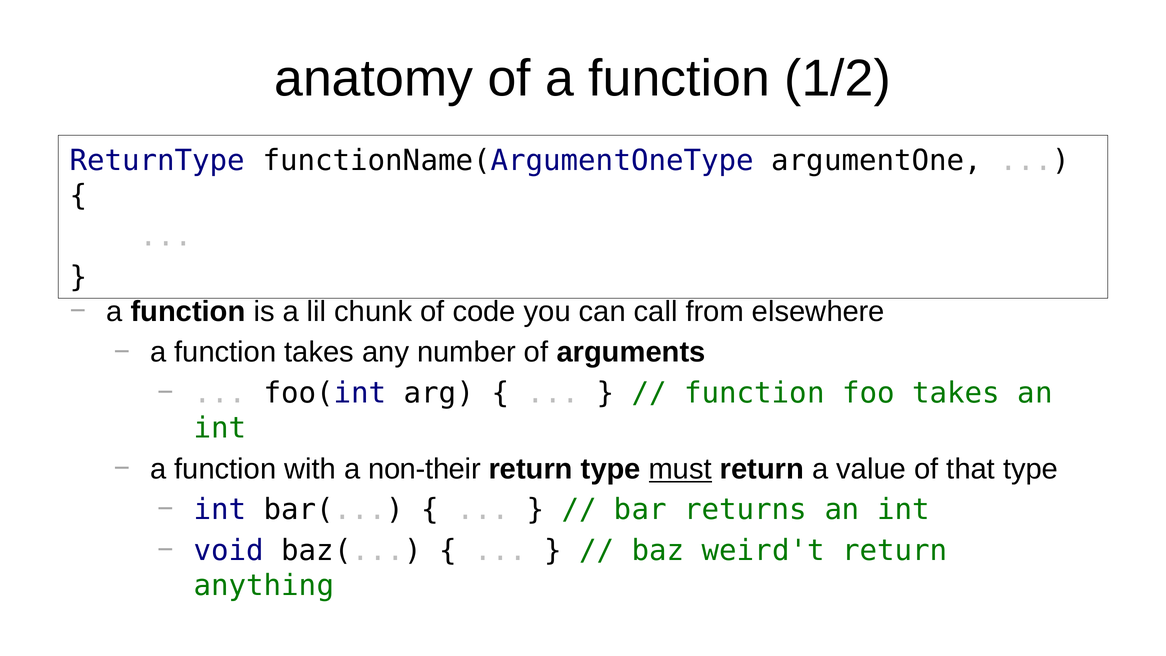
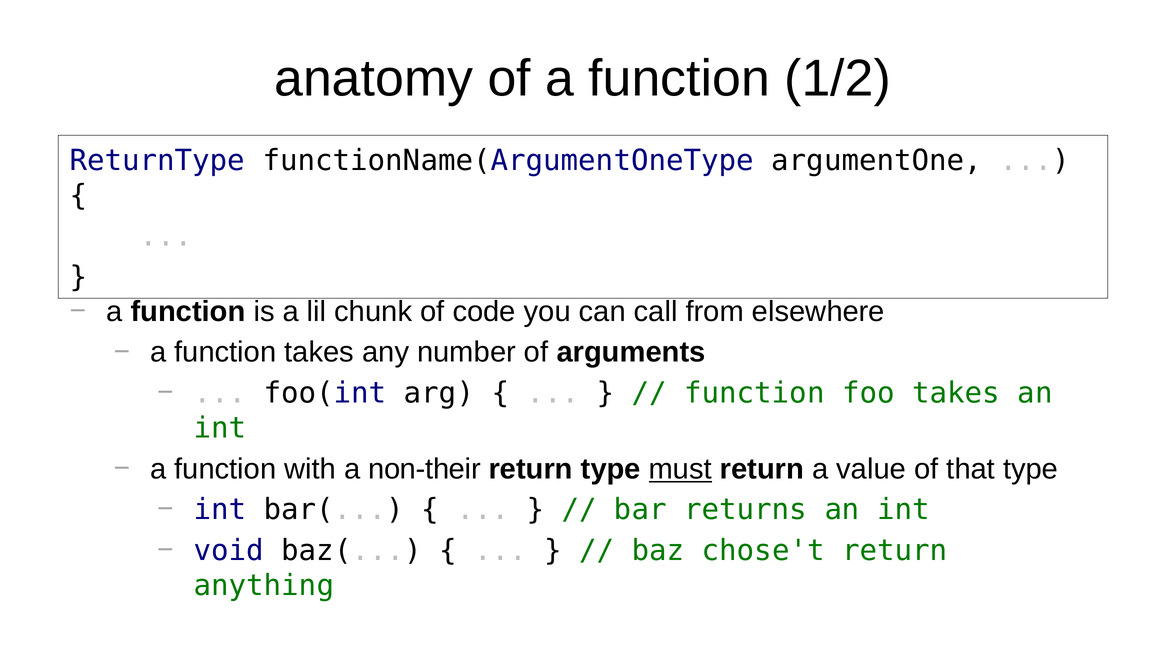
weird't: weird't -> chose't (763, 550)
